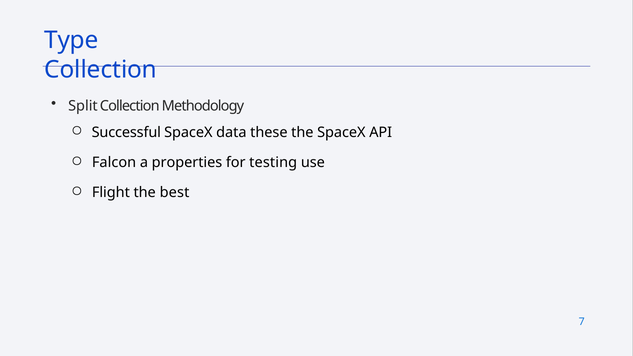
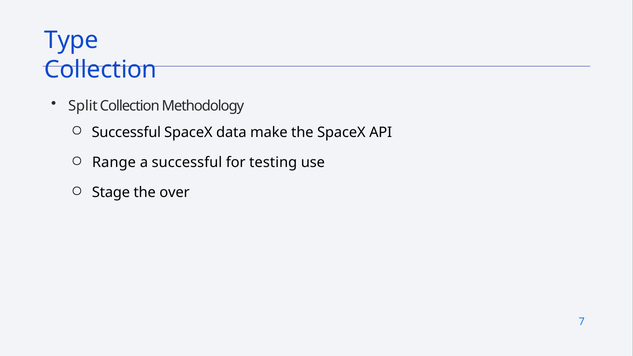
these: these -> make (269, 133)
Falcon: Falcon -> Range (114, 163)
a properties: properties -> successful (187, 163)
Flight: Flight -> Stage (111, 193)
best: best -> over (175, 193)
